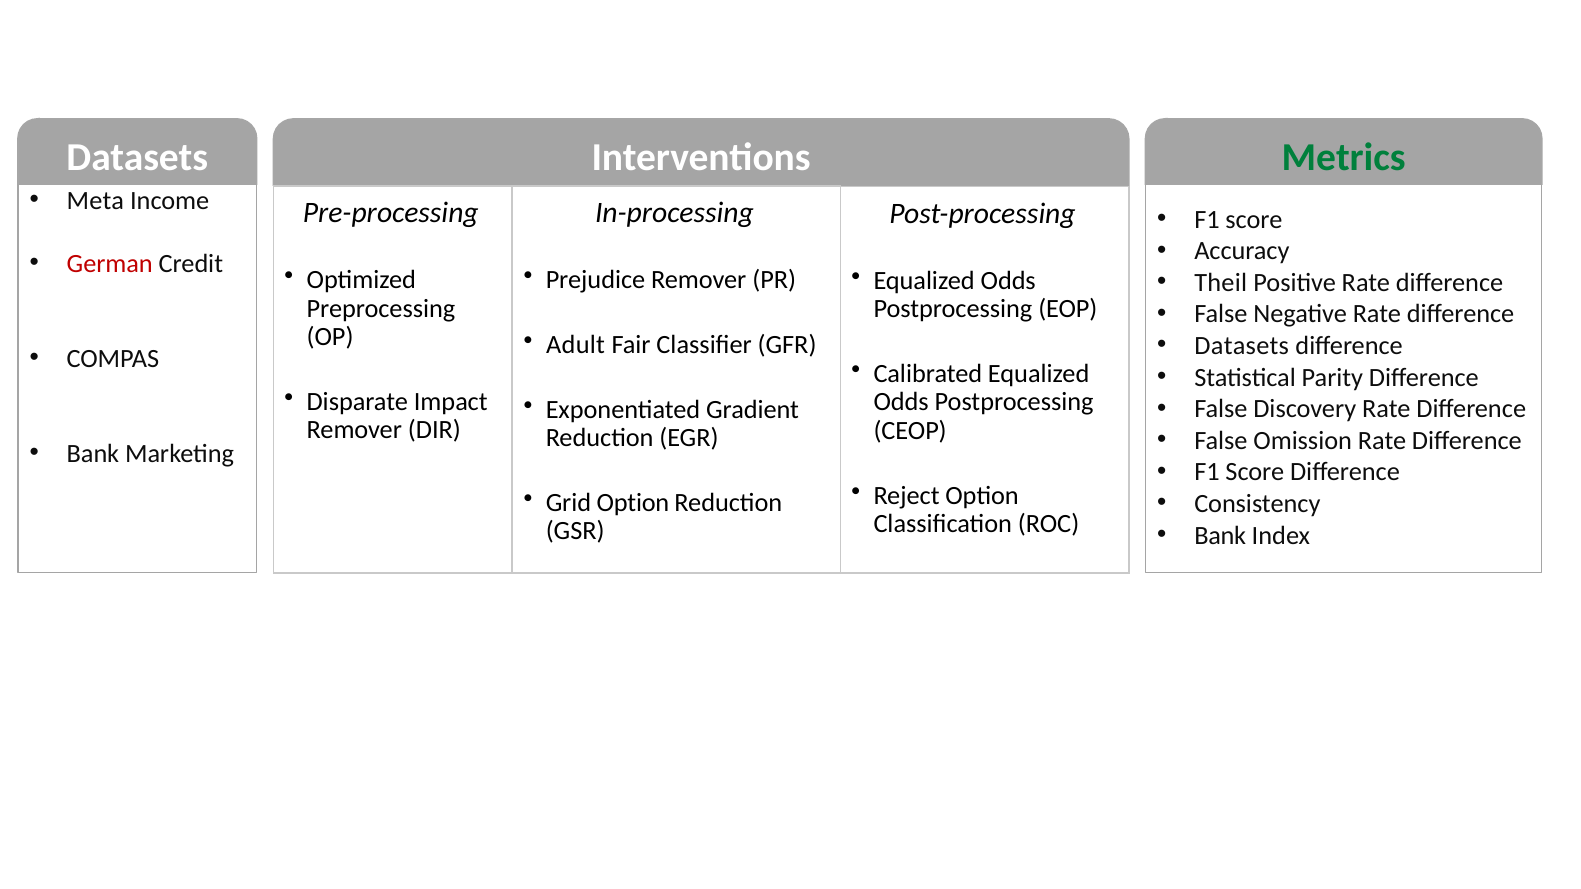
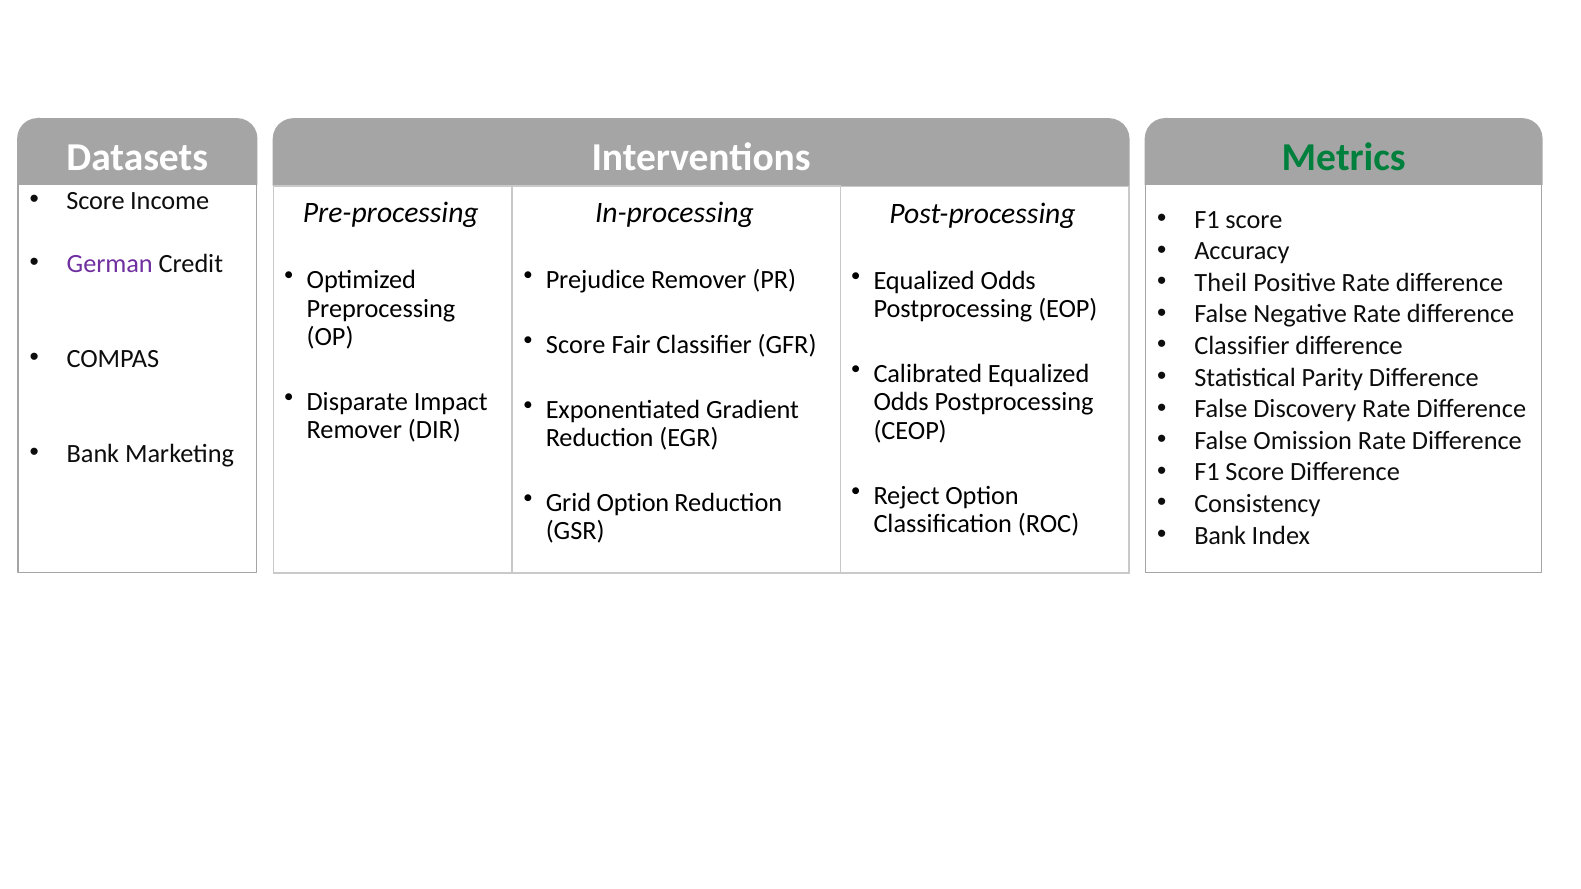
Meta: Meta -> Score (96, 201)
German colour: red -> purple (110, 264)
Adult: Adult -> Score (576, 345)
Datasets: Datasets -> Classifier (1242, 346)
